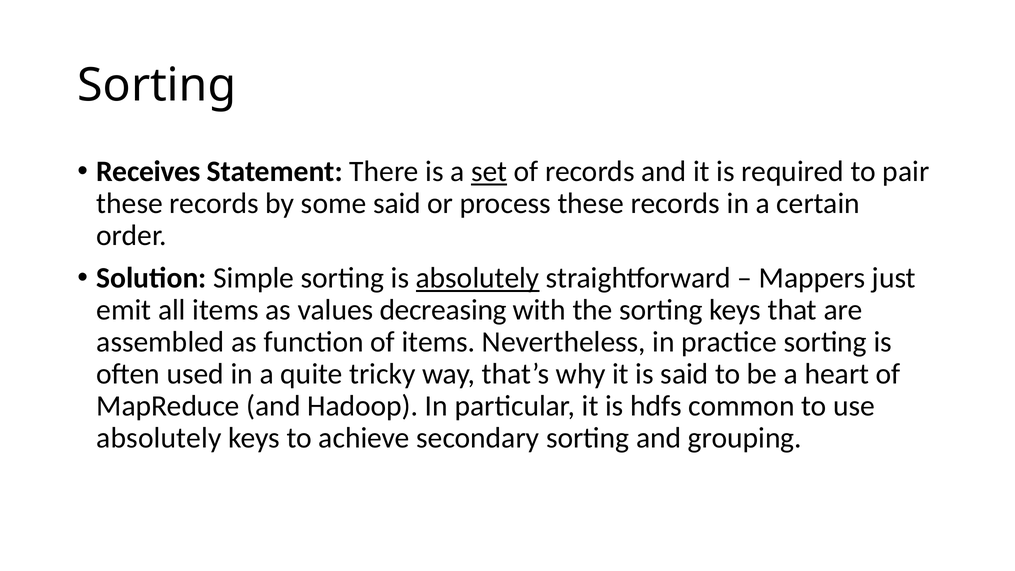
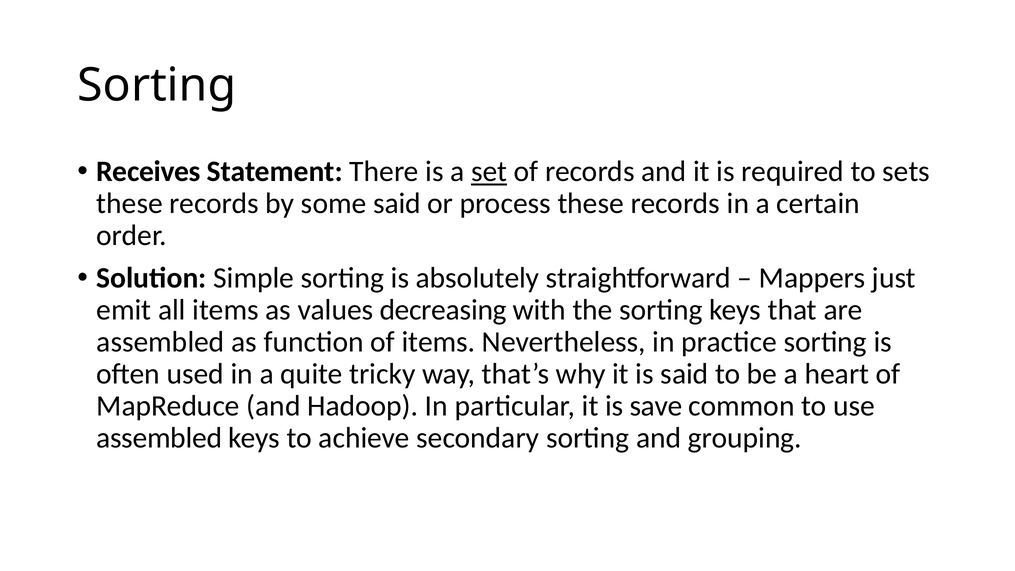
pair: pair -> sets (906, 172)
absolutely underline: present -> none (478, 278)
hdfs: hdfs -> save (656, 406)
absolutely: absolutely -> assembled (159, 438)
